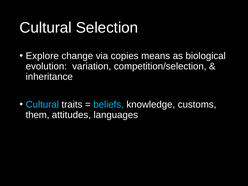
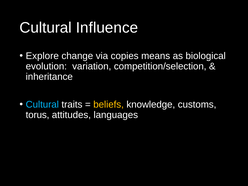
Selection: Selection -> Influence (107, 28)
beliefs colour: light blue -> yellow (109, 104)
them: them -> torus (38, 115)
